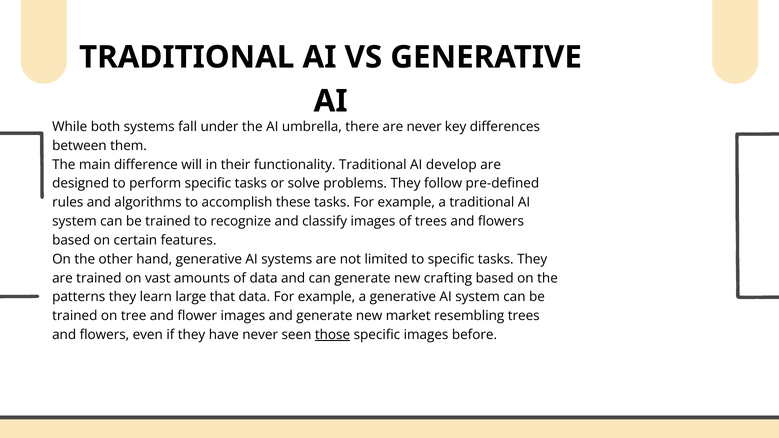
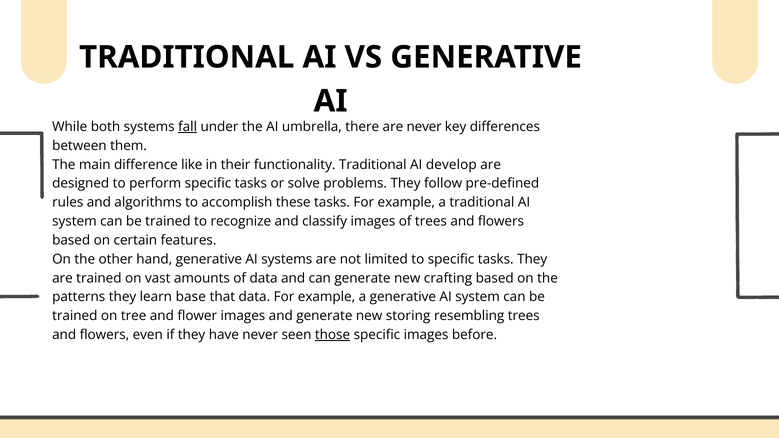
fall underline: none -> present (188, 127)
will: will -> like (192, 165)
large: large -> base (191, 297)
market: market -> storing (408, 316)
